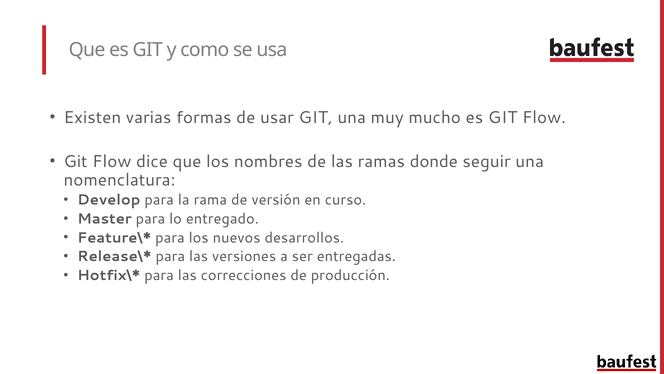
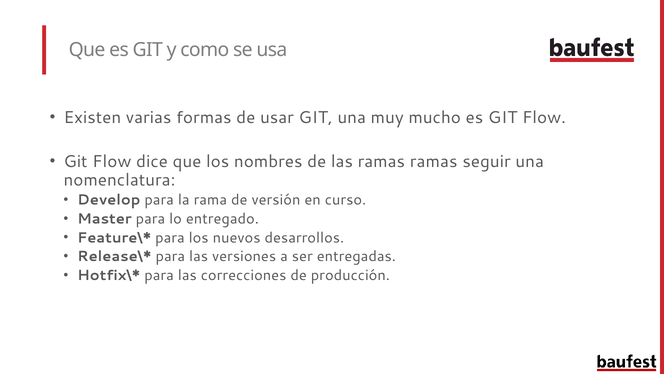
ramas donde: donde -> ramas (434, 161)
